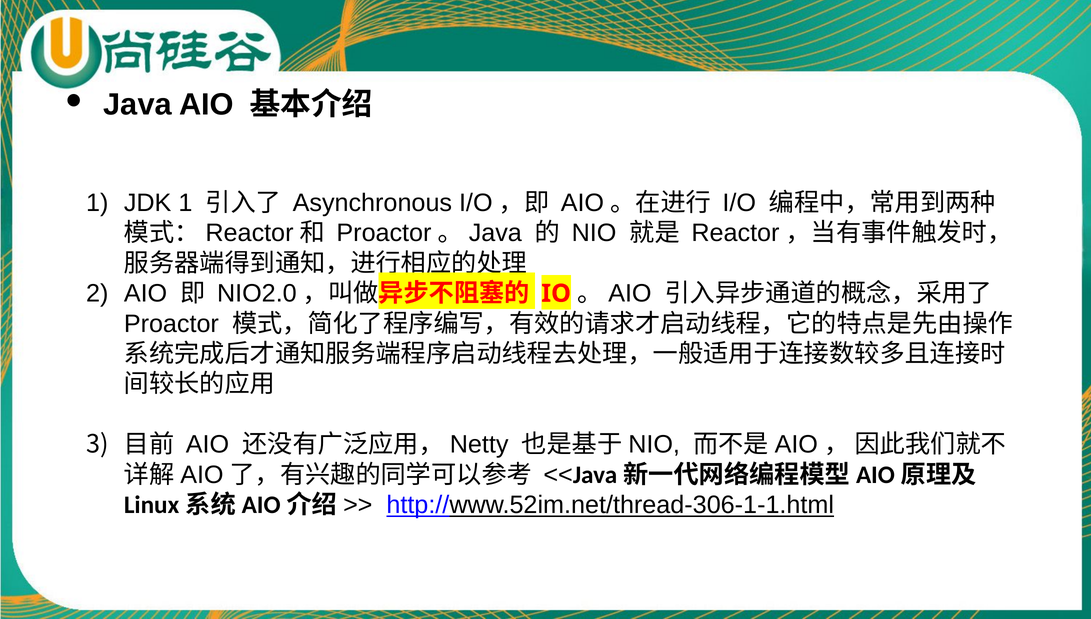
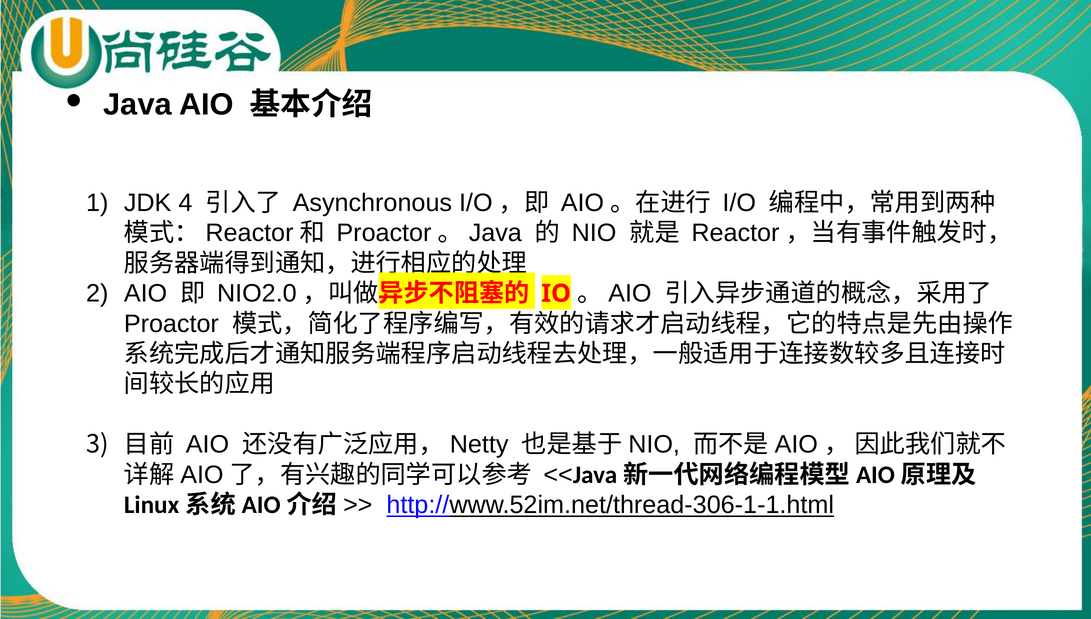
JDK 1: 1 -> 4 (185, 203)
